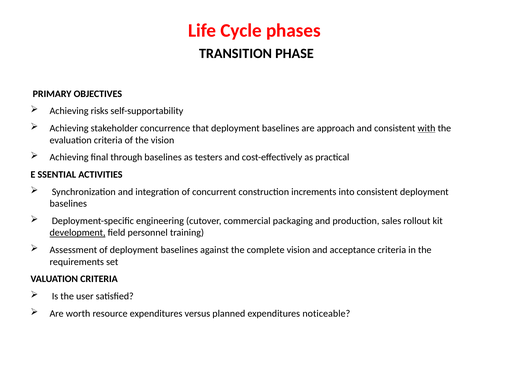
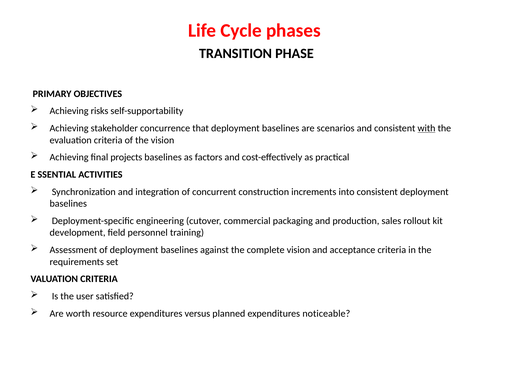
approach: approach -> scenarios (336, 129)
through: through -> projects (126, 158)
testers: testers -> factors (209, 158)
development underline: present -> none (78, 233)
